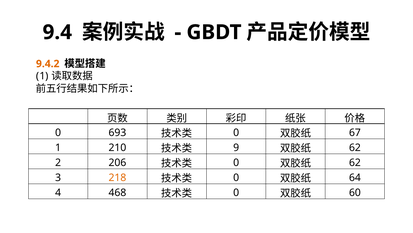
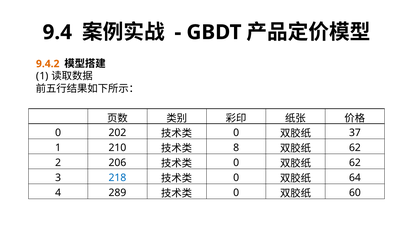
693: 693 -> 202 (117, 132)
67: 67 -> 37 (355, 132)
9: 9 -> 8 (236, 147)
218 colour: orange -> blue (117, 177)
468: 468 -> 289 (117, 192)
